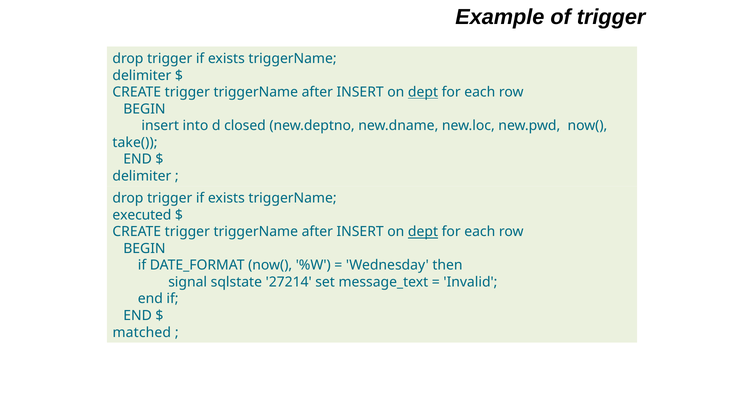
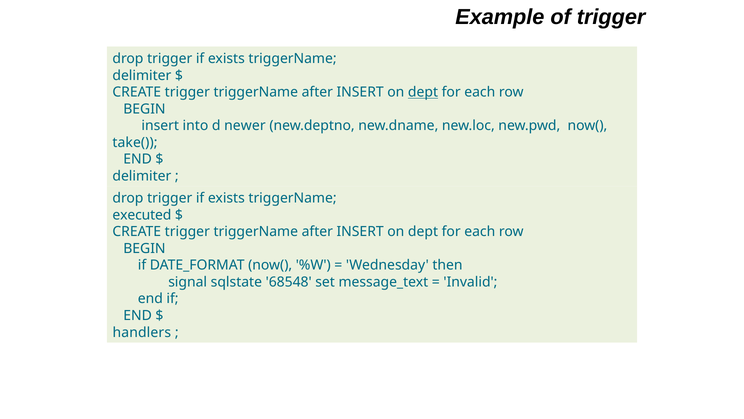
closed: closed -> newer (245, 126)
dept underline: present -> none (423, 232)
27214: 27214 -> 68548 (289, 282)
matched: matched -> handlers (142, 332)
